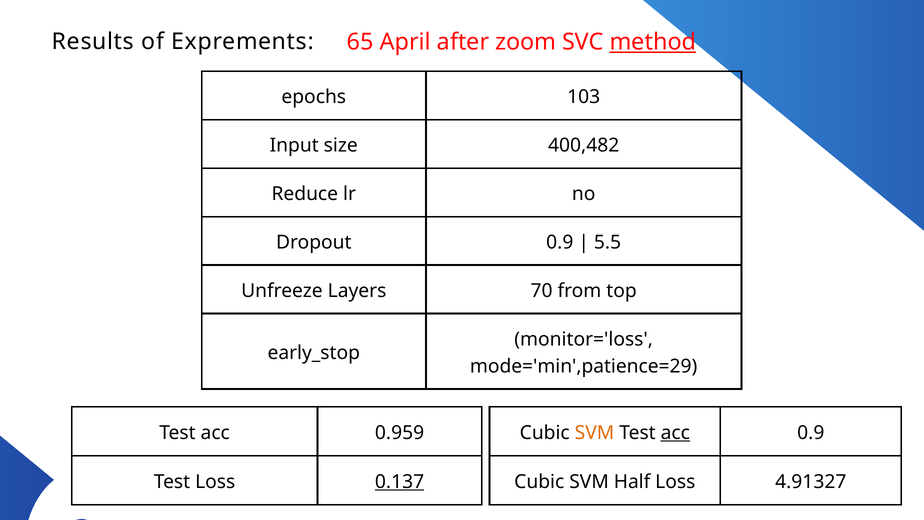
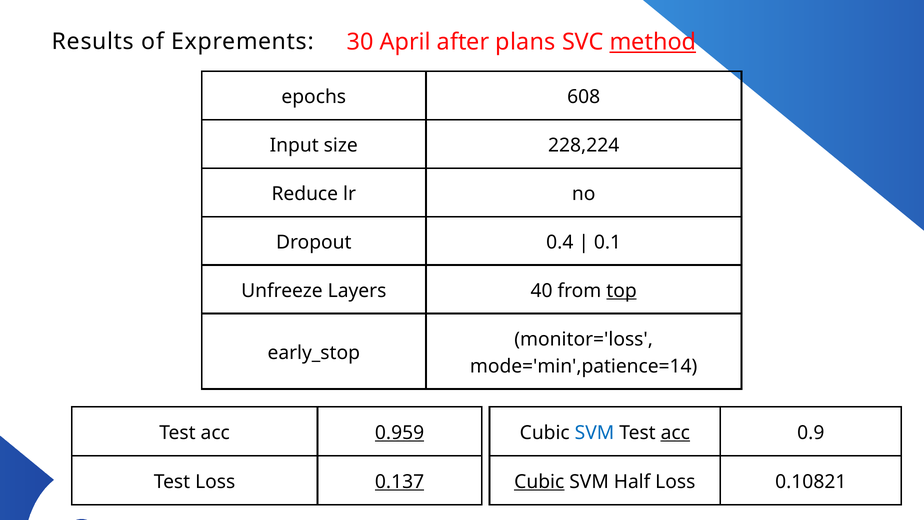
65: 65 -> 30 (360, 42)
zoom: zoom -> plans (526, 42)
103: 103 -> 608 (584, 97)
400,482: 400,482 -> 228,224 (584, 145)
Dropout 0.9: 0.9 -> 0.4 (560, 242)
5.5: 5.5 -> 0.1 (608, 242)
70: 70 -> 40 (542, 291)
top underline: none -> present (622, 291)
mode='min',patience=29: mode='min',patience=29 -> mode='min',patience=14 (584, 366)
0.959 underline: none -> present (400, 432)
SVM colour: orange -> blue (595, 432)
Cubic underline: none -> present (539, 482)
4.91327: 4.91327 -> 0.10821 (811, 482)
